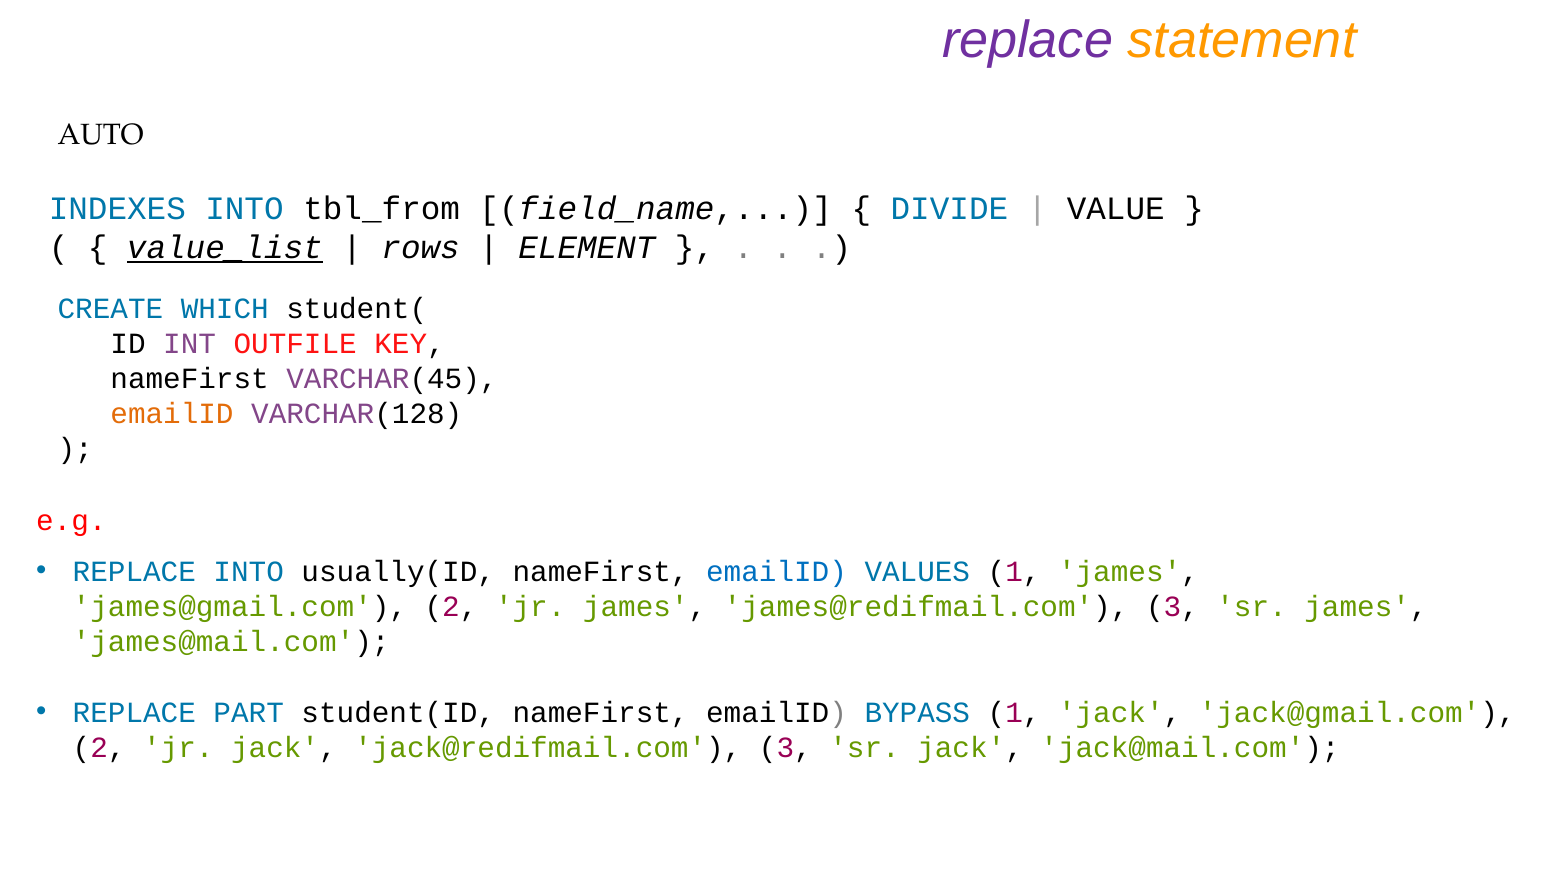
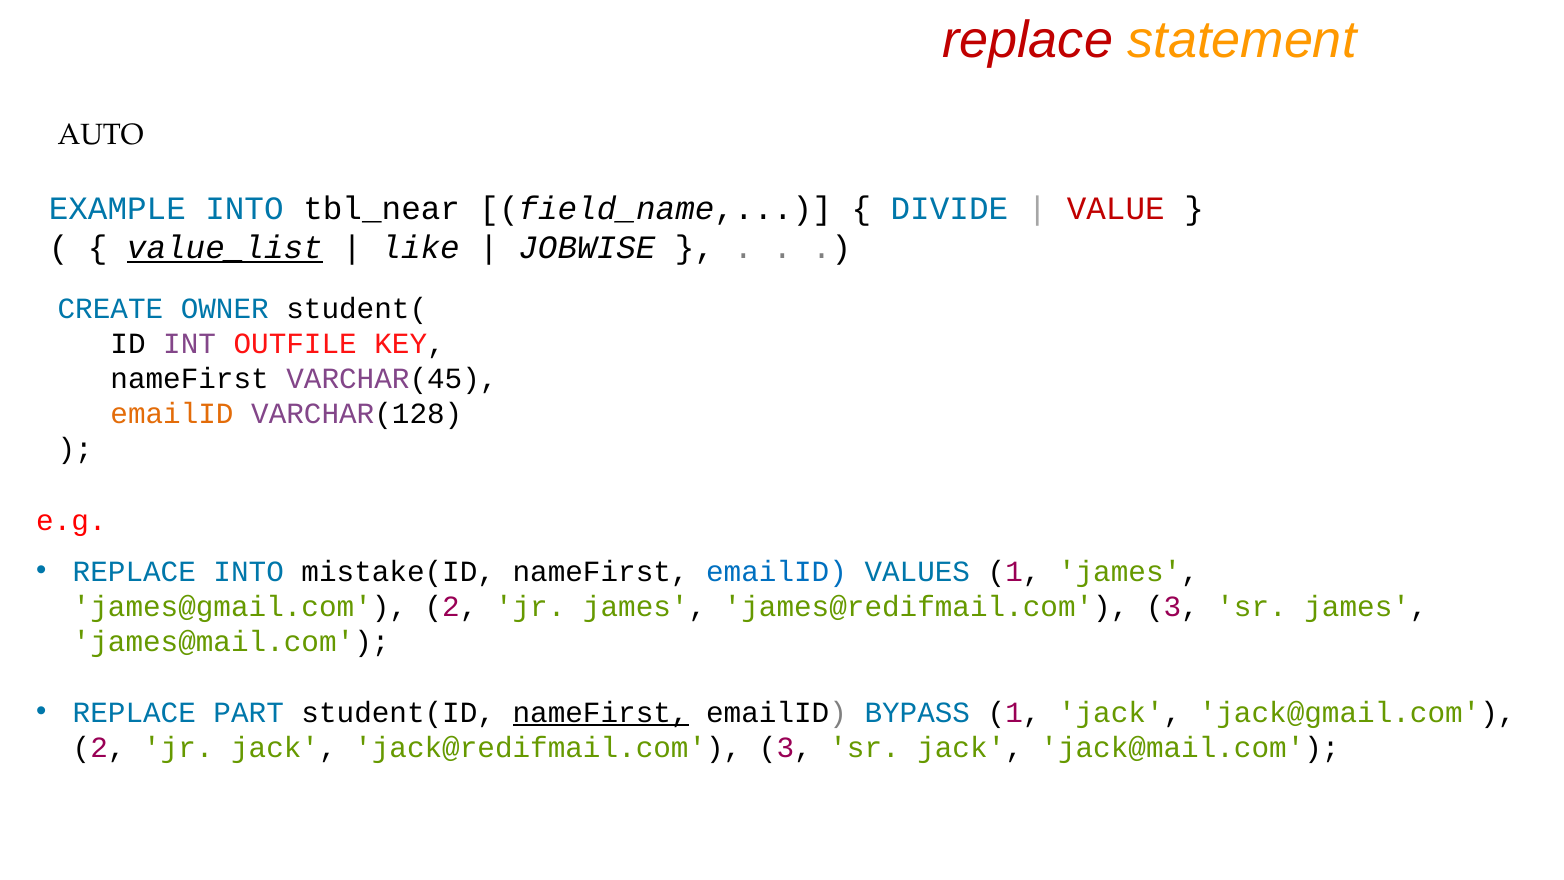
replace colour: purple -> red (1028, 41)
INDEXES: INDEXES -> EXAMPLE (117, 209)
tbl_from: tbl_from -> tbl_near (382, 209)
VALUE colour: black -> red (1116, 209)
rows: rows -> like (421, 248)
ELEMENT: ELEMENT -> JOBWISE (587, 248)
WHICH: WHICH -> OWNER (225, 308)
usually(ID: usually(ID -> mistake(ID (398, 571)
nameFirst underline: none -> present (601, 712)
